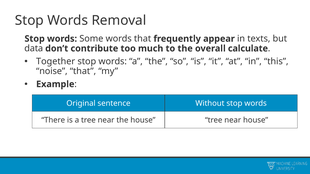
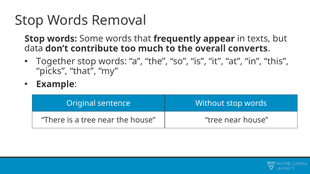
calculate: calculate -> converts (248, 49)
noise: noise -> picks (52, 71)
